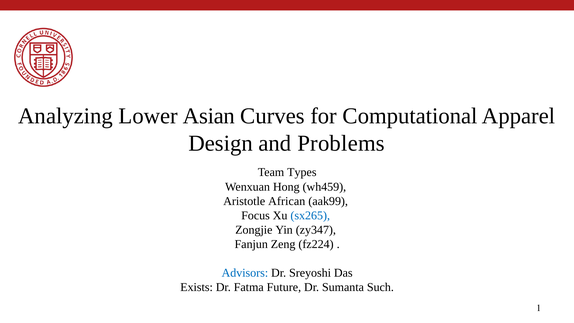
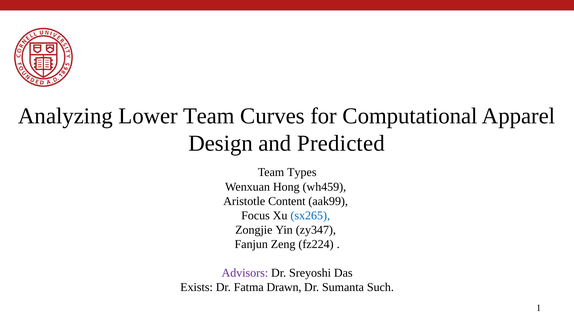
Lower Asian: Asian -> Team (209, 116)
Problems: Problems -> Predicted (341, 143)
African: African -> Content (287, 201)
Advisors colour: blue -> purple (245, 273)
Future: Future -> Drawn (284, 287)
